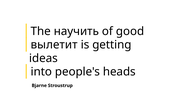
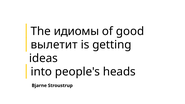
научить: научить -> идиомы (76, 31)
